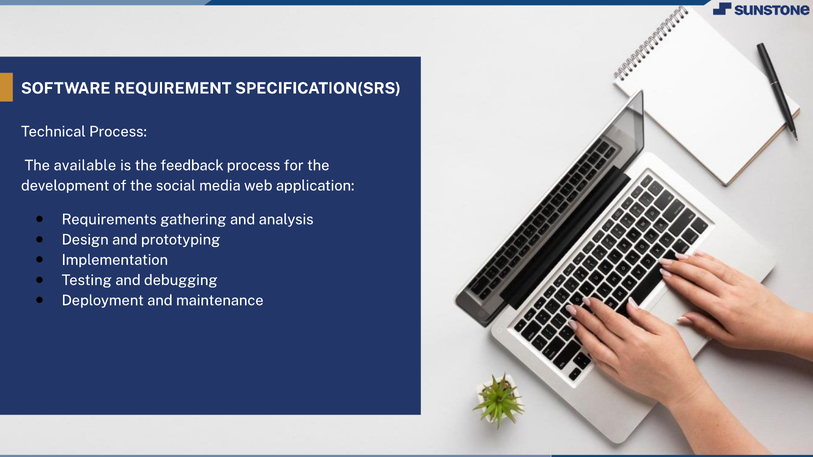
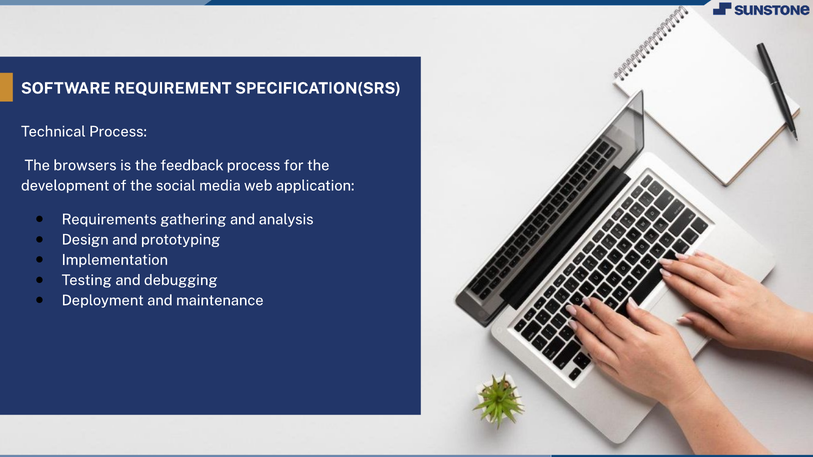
available: available -> browsers (85, 166)
